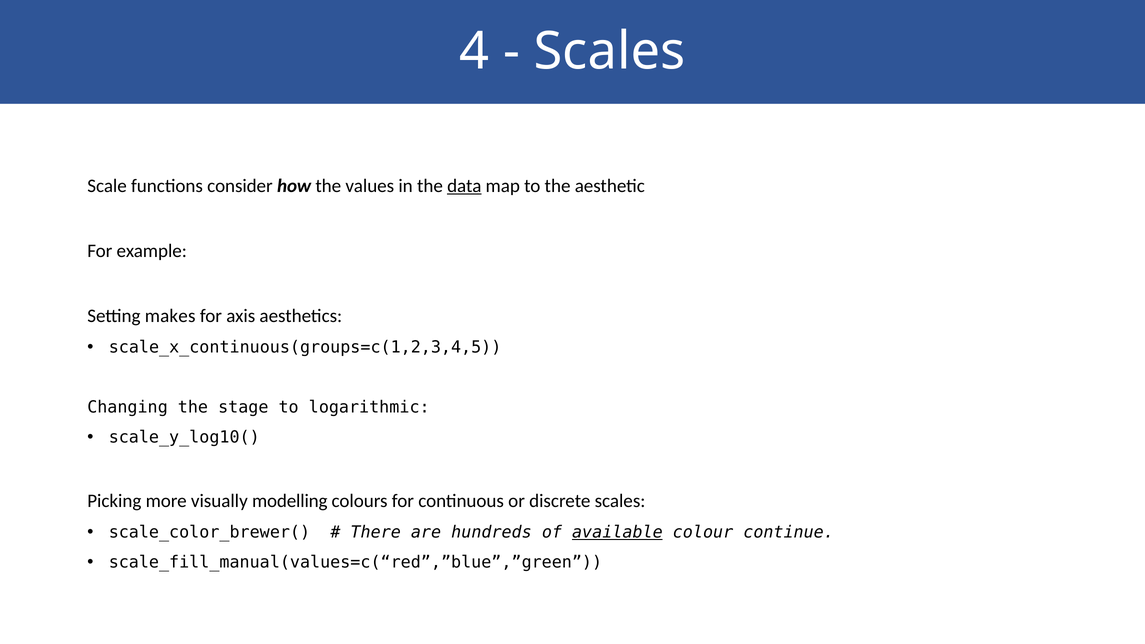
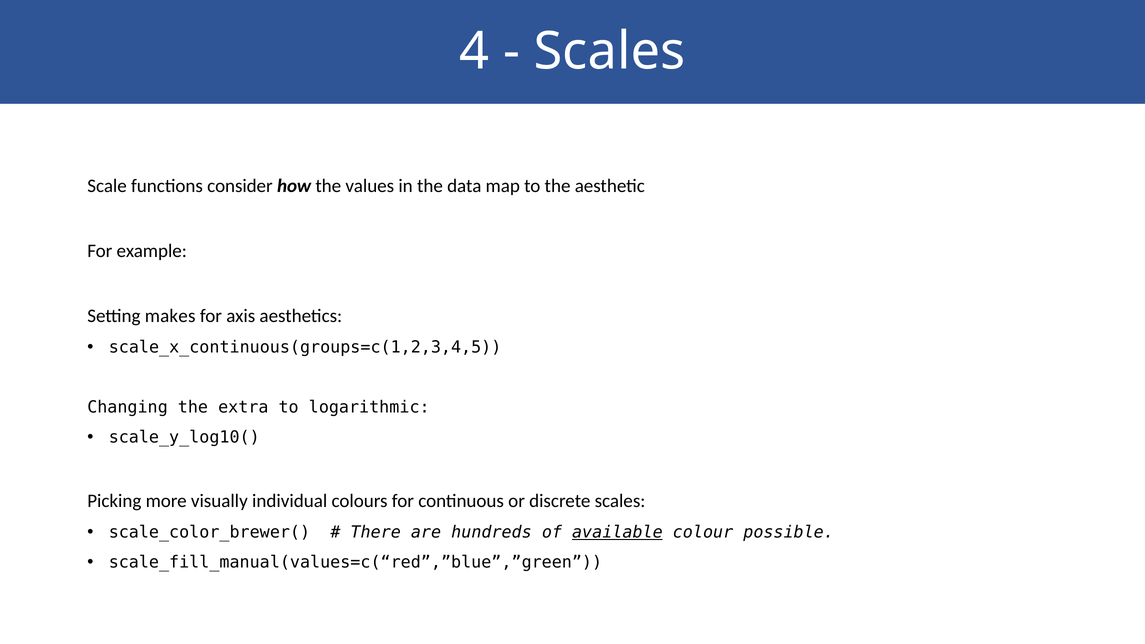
data underline: present -> none (464, 186)
stage: stage -> extra (243, 407)
modelling: modelling -> individual (290, 501)
continue: continue -> possible (789, 532)
